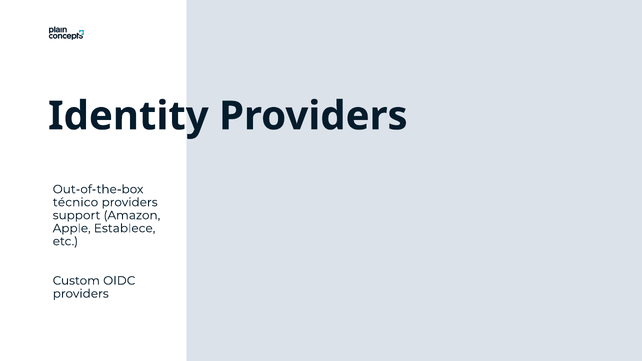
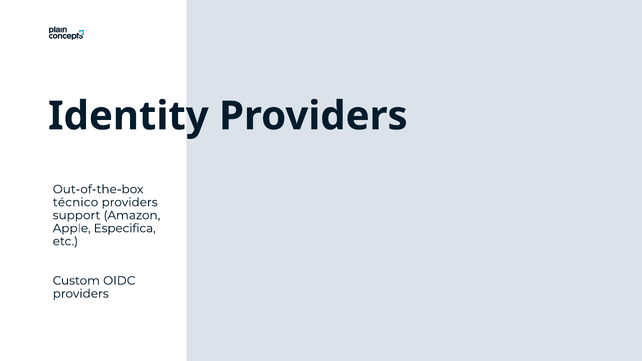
Establece: Establece -> Especifica (125, 228)
